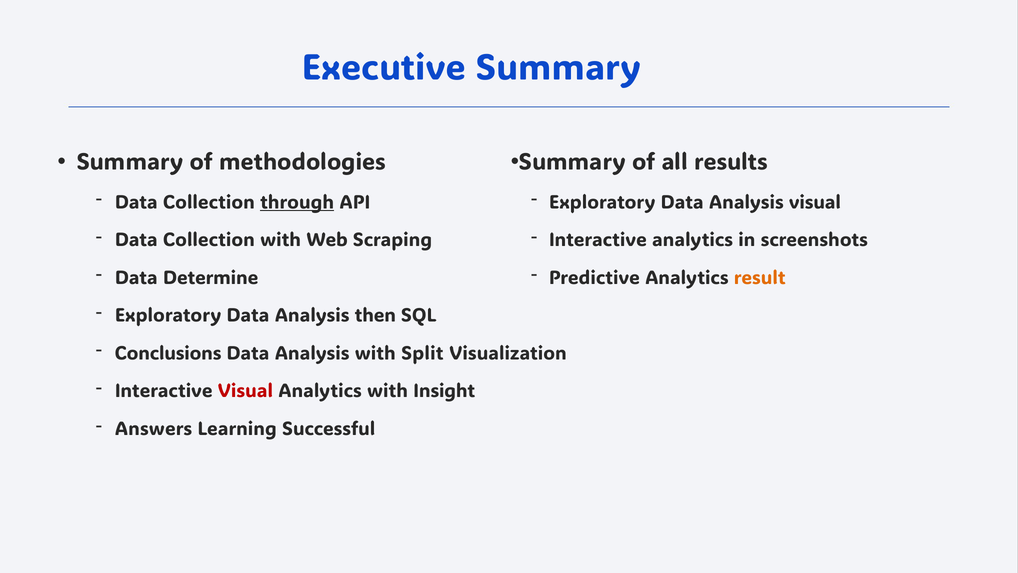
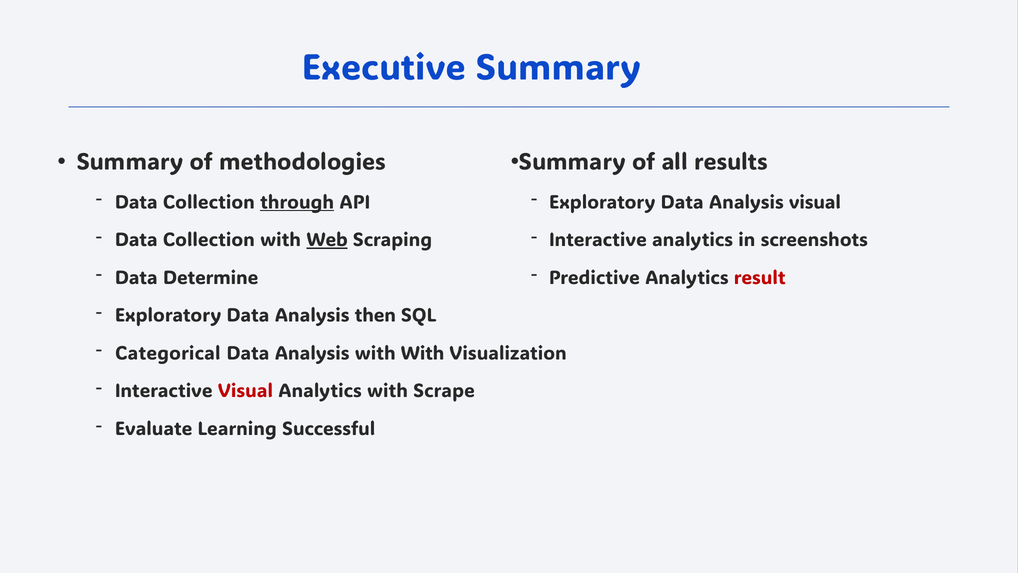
Web underline: none -> present (327, 240)
result colour: orange -> red (760, 278)
Conclusions: Conclusions -> Categorical (168, 353)
with Split: Split -> With (423, 353)
Insight: Insight -> Scrape (444, 391)
Answers: Answers -> Evaluate (154, 429)
